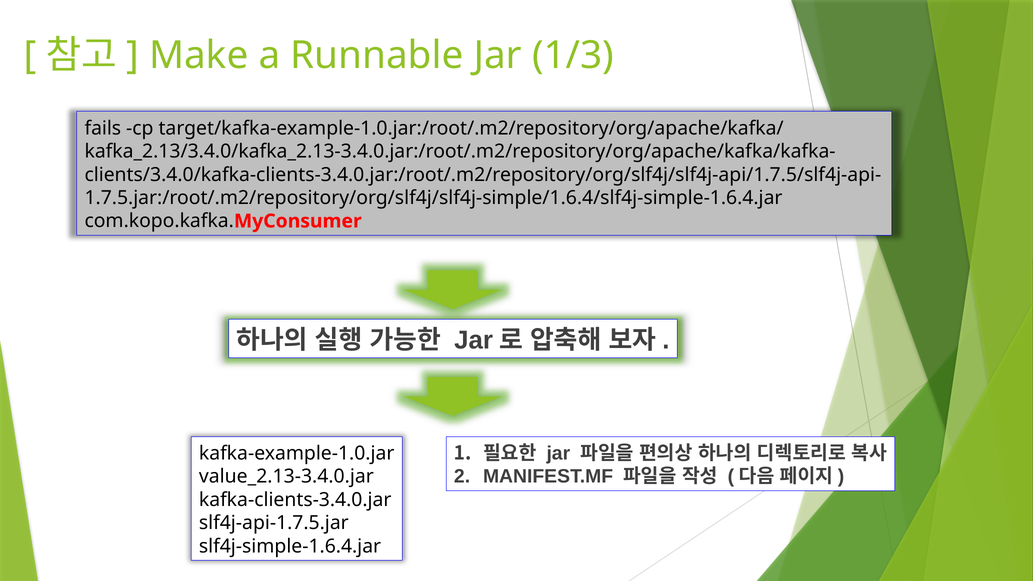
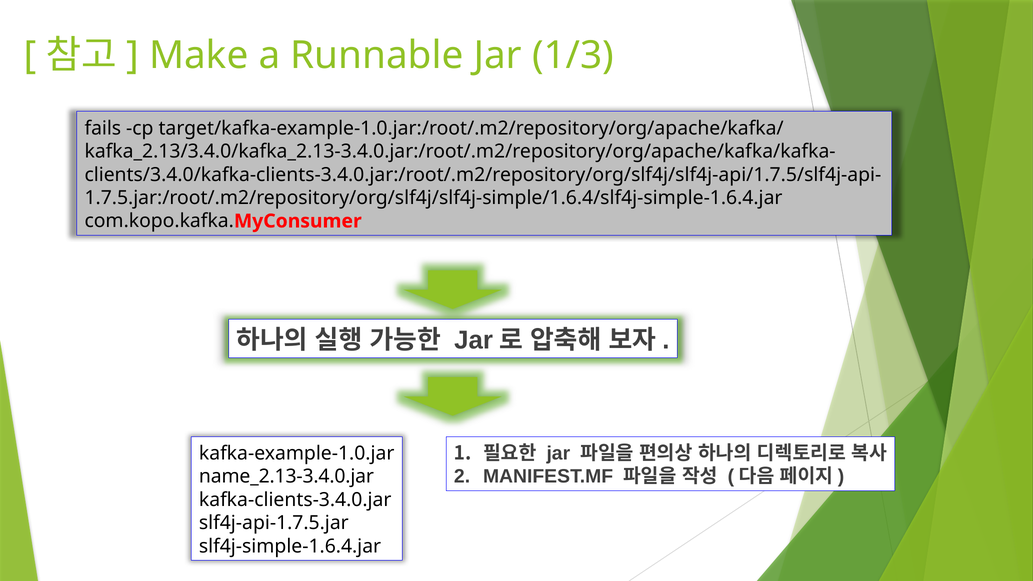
value_2.13-3.4.0.jar: value_2.13-3.4.0.jar -> name_2.13-3.4.0.jar (286, 477)
